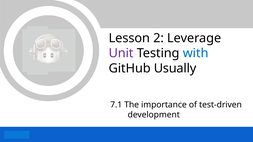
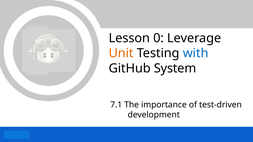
2: 2 -> 0 (159, 38)
Unit colour: purple -> orange (121, 53)
Usually: Usually -> System (175, 68)
